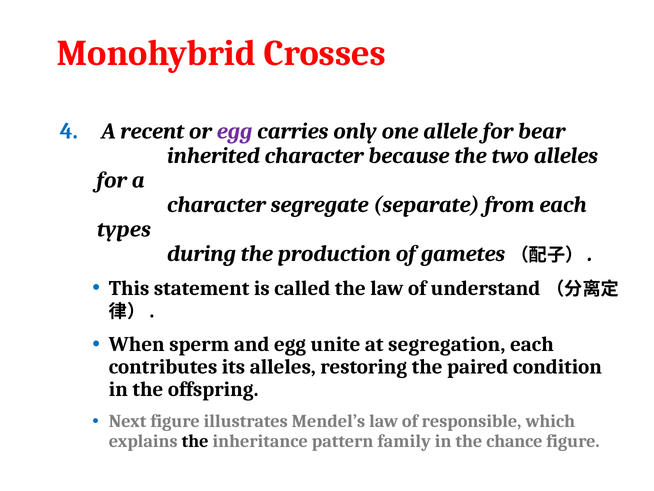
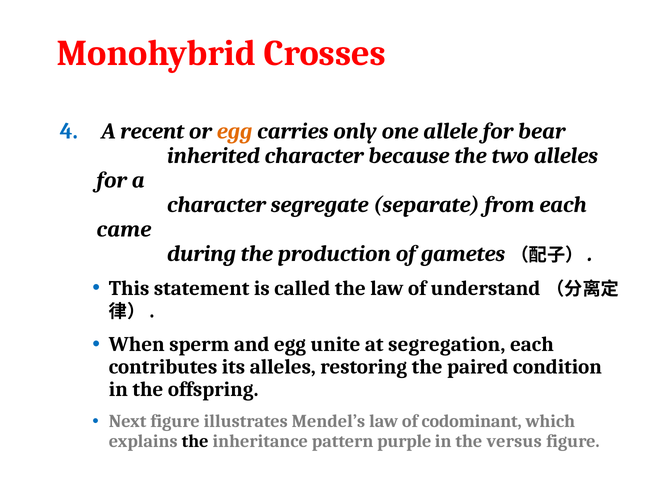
egg colour: purple -> orange (235, 131)
types: types -> came (124, 229)
responsible: responsible -> codominant (472, 421)
family: family -> purple (404, 441)
chance: chance -> versus (514, 441)
